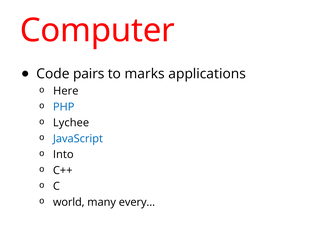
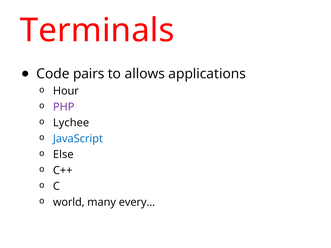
Computer: Computer -> Terminals (97, 30)
marks: marks -> allows (145, 74)
Here: Here -> Hour (66, 91)
PHP colour: blue -> purple (64, 107)
Into: Into -> Else (63, 155)
